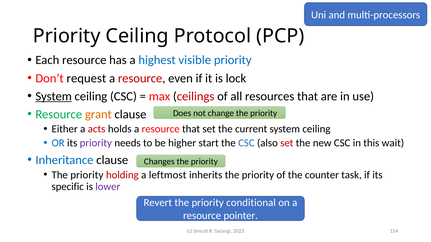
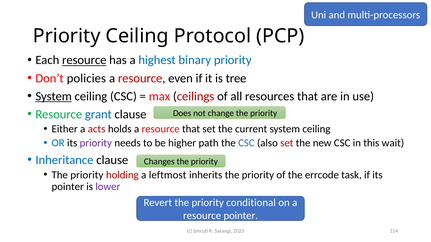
resource underline: none -> present (84, 60)
visible: visible -> binary (195, 60)
request: request -> policies (86, 78)
lock: lock -> tree (236, 78)
grant colour: orange -> blue (98, 114)
start: start -> path (209, 143)
counter: counter -> errcode (322, 175)
specific: specific -> pointer (68, 187)
